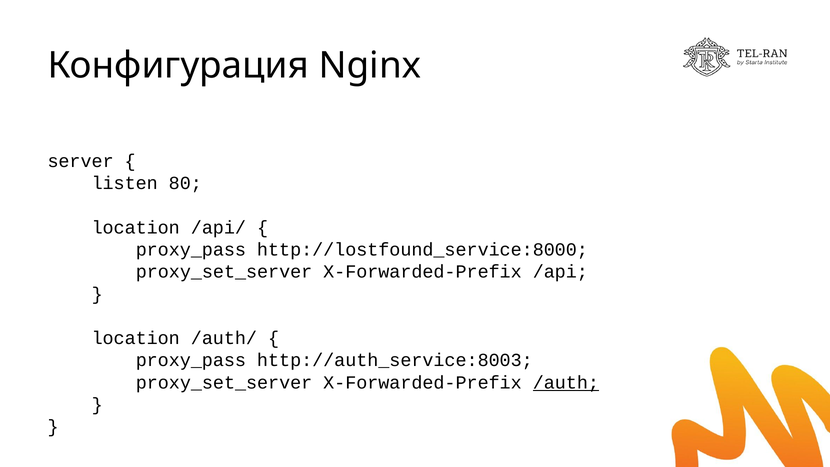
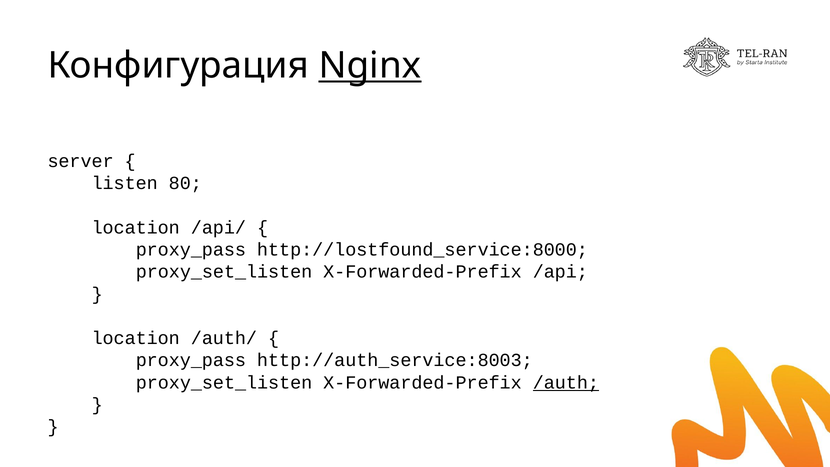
Nginx underline: none -> present (370, 66)
proxy_set_server: proxy_set_server -> proxy_set_listen (224, 272)
proxy_set_server: proxy_set_server -> proxy_set_listen (224, 382)
